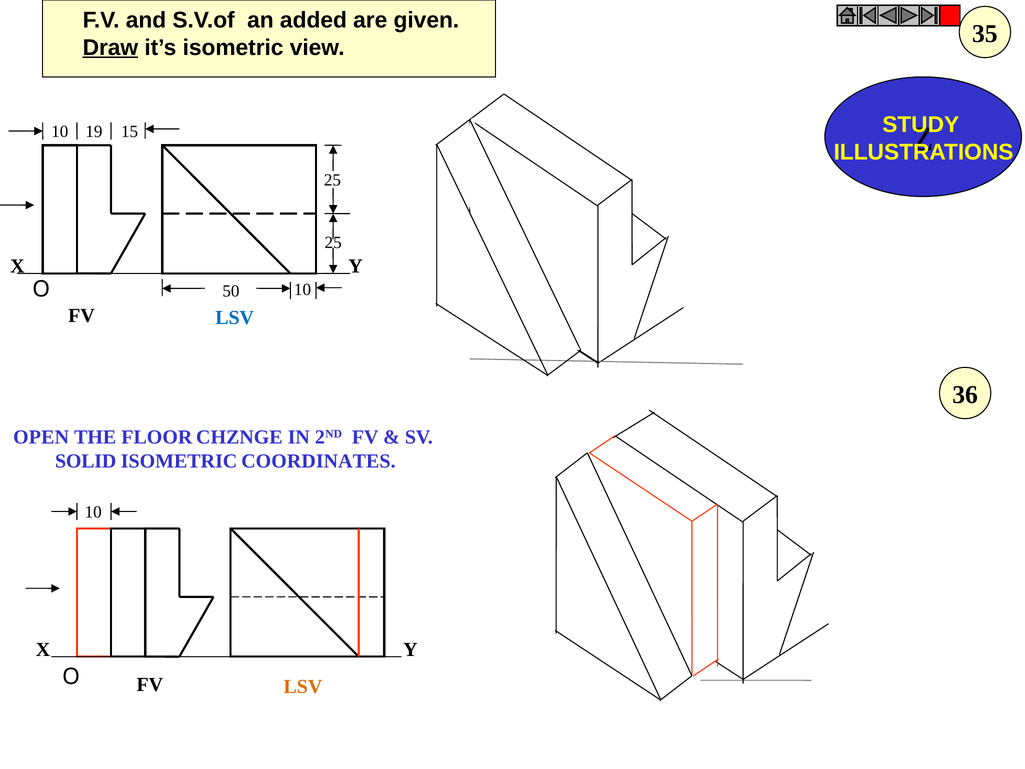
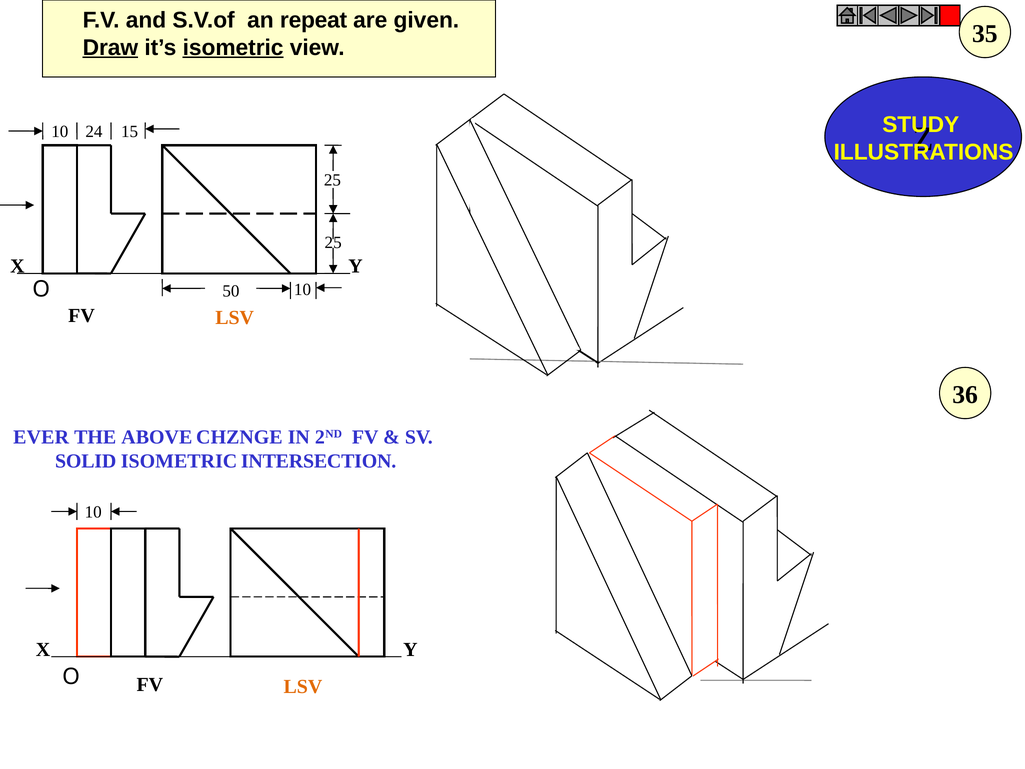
added: added -> repeat (314, 20)
isometric underline: none -> present (233, 48)
19: 19 -> 24 (94, 132)
LSV colour: blue -> orange (235, 317)
OPEN: OPEN -> EVER (41, 437)
FLOOR: FLOOR -> ABOVE (157, 437)
COORDINATES: COORDINATES -> INTERSECTION (319, 461)
